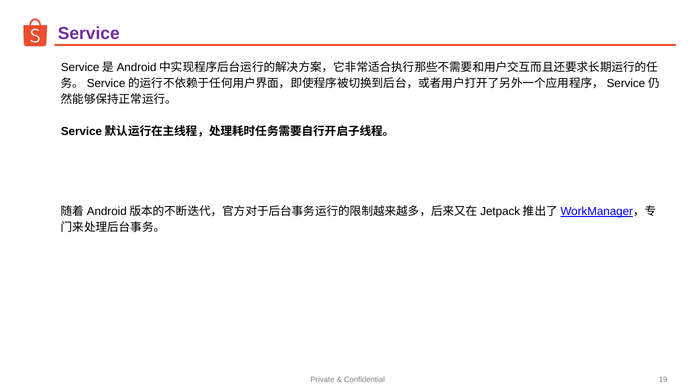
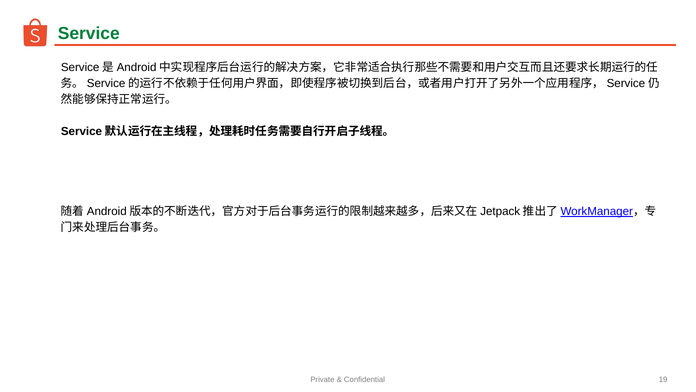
Service colour: purple -> green (89, 34)
